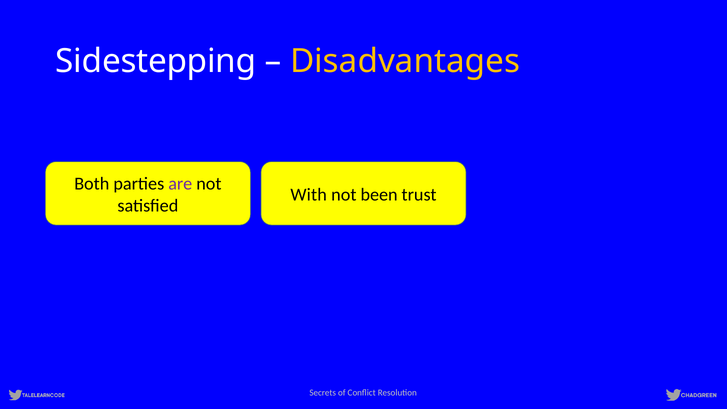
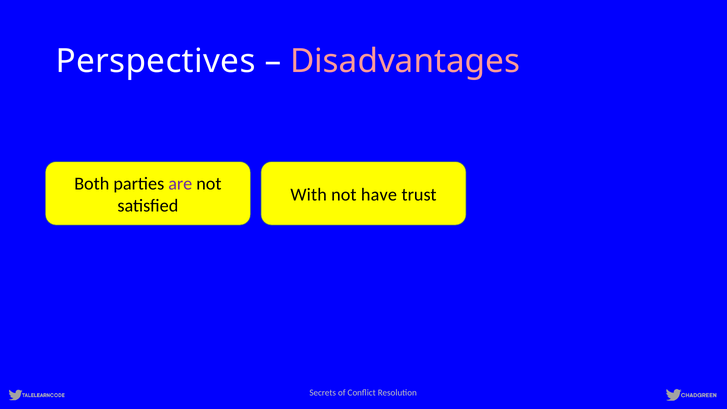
Sidestepping: Sidestepping -> Perspectives (156, 61)
Disadvantages colour: yellow -> pink (405, 61)
been: been -> have (379, 195)
